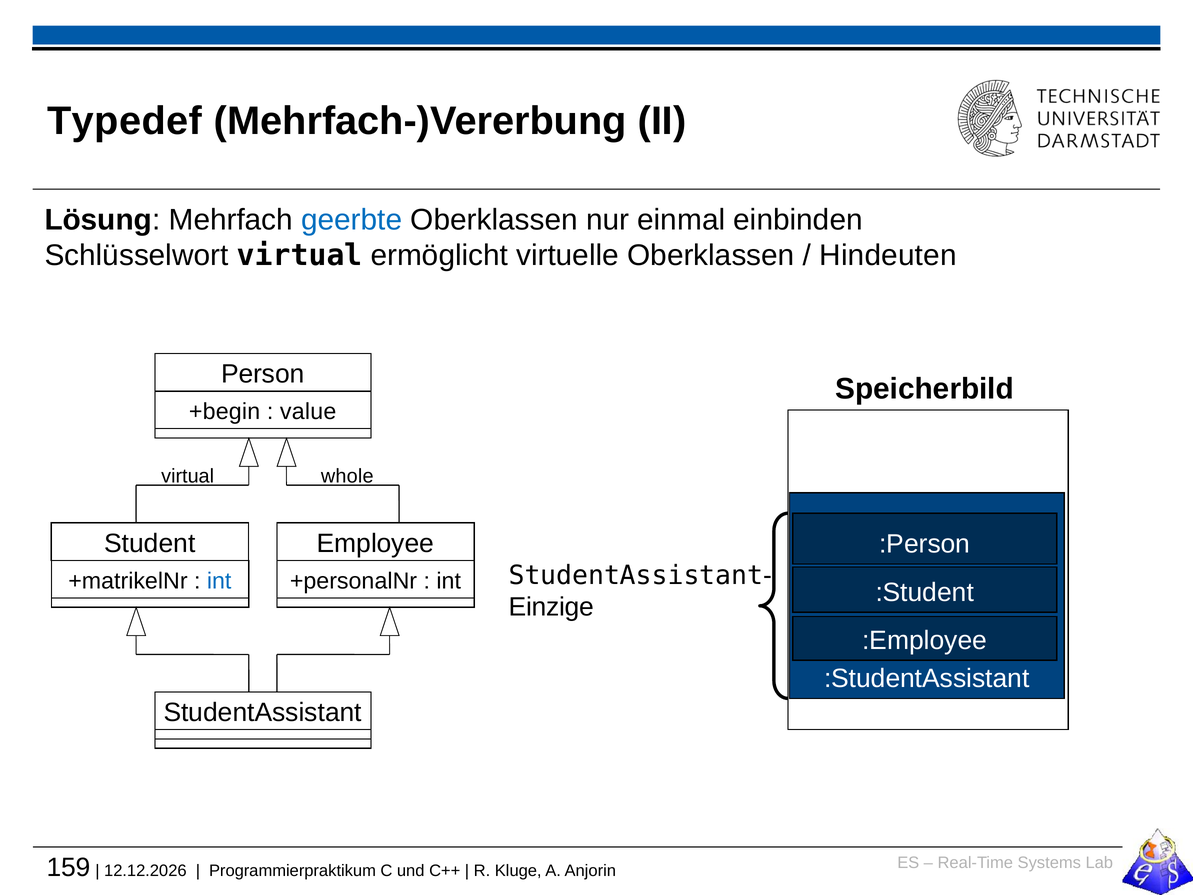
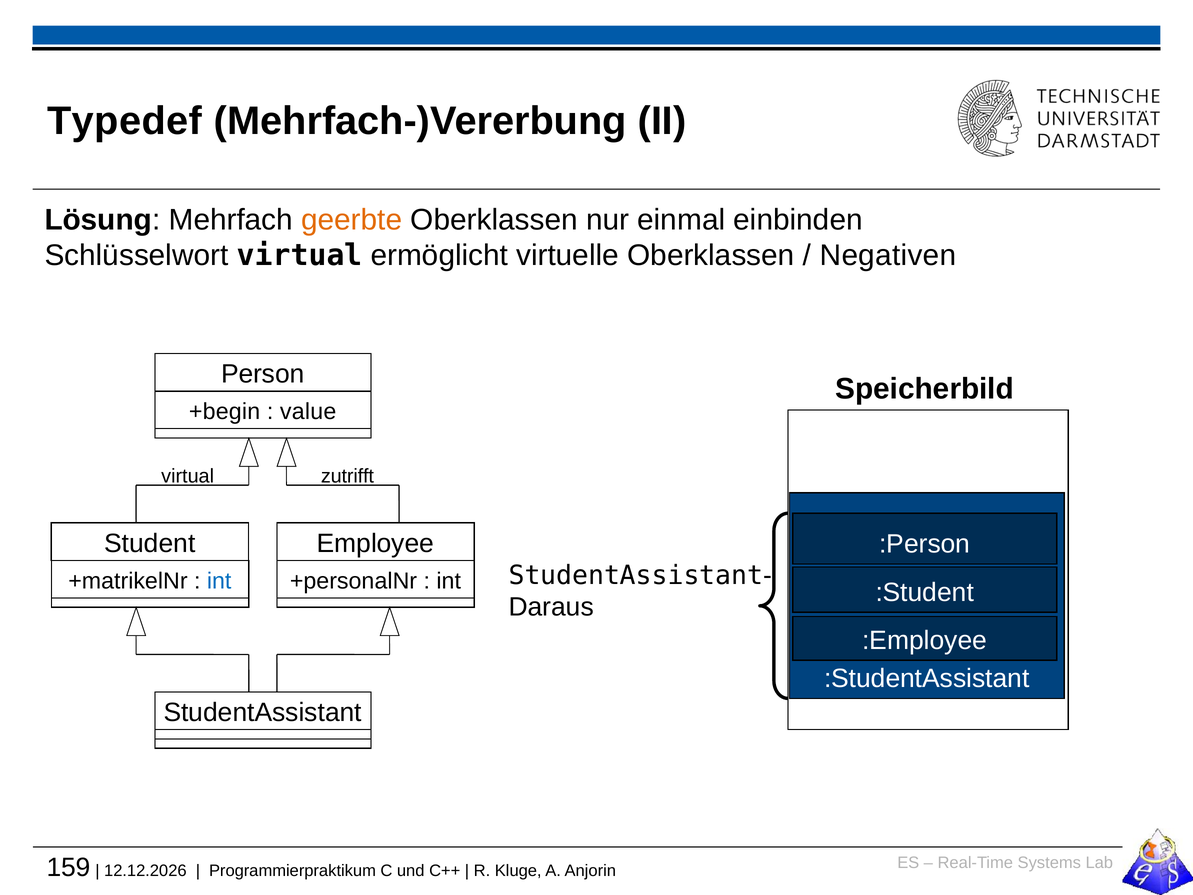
geerbte colour: blue -> orange (352, 220)
Hindeuten: Hindeuten -> Negativen (888, 255)
whole: whole -> zutrifft (347, 476)
Einzige: Einzige -> Daraus (551, 607)
